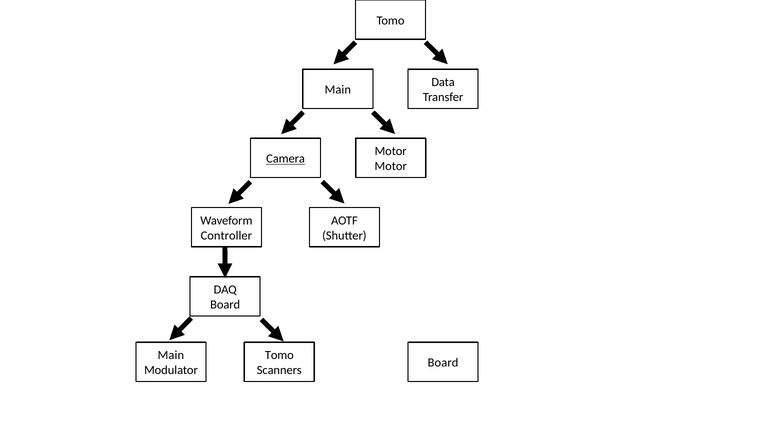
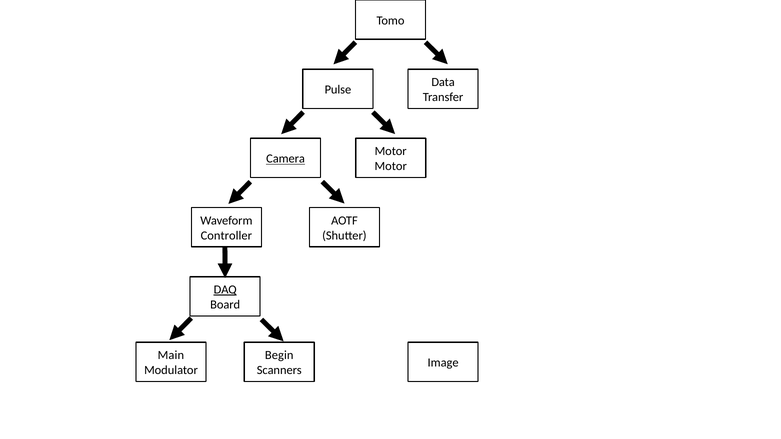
Main: Main -> Pulse (338, 90)
DAQ underline: none -> present (225, 290)
Tomo: Tomo -> Begin (279, 356)
Board: Board -> Image (443, 363)
